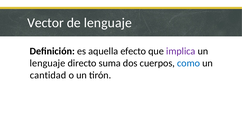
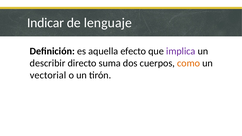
Vector: Vector -> Indicar (46, 23)
lenguaje: lenguaje -> describir (48, 63)
como colour: blue -> orange (189, 63)
cantidad: cantidad -> vectorial (48, 75)
